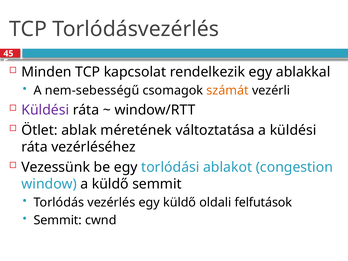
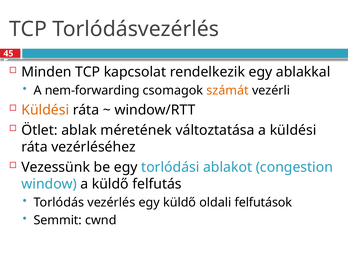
nem-sebességű: nem-sebességű -> nem-forwarding (92, 91)
Küldési colour: purple -> orange (45, 110)
küldő semmit: semmit -> felfutás (157, 184)
